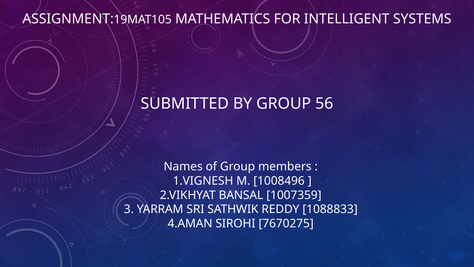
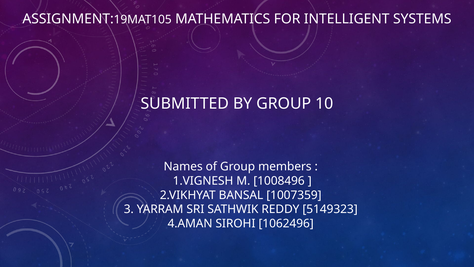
56: 56 -> 10 (324, 104)
1088833: 1088833 -> 5149323 (330, 209)
7670275: 7670275 -> 1062496 (286, 223)
